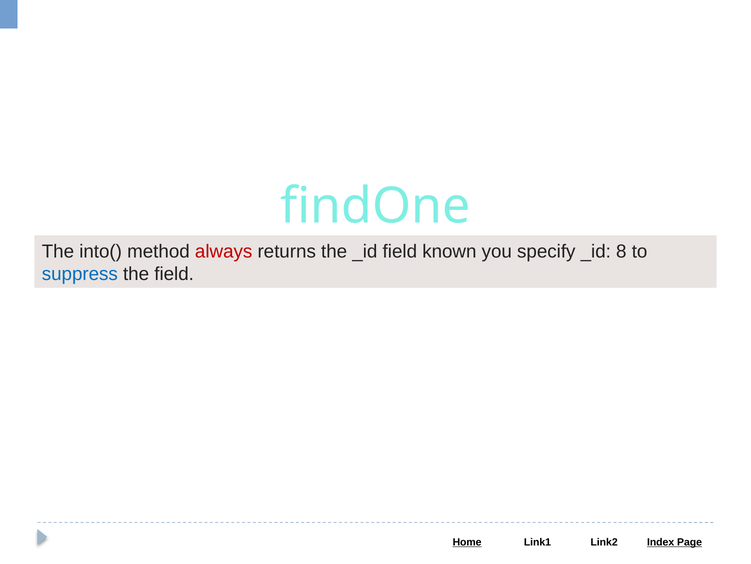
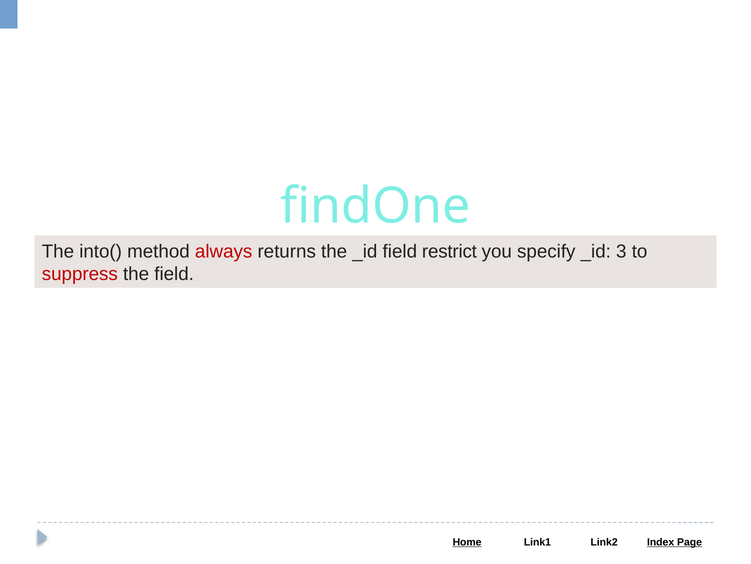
known: known -> restrict (449, 251)
8: 8 -> 3 (621, 251)
suppress colour: blue -> red (80, 274)
